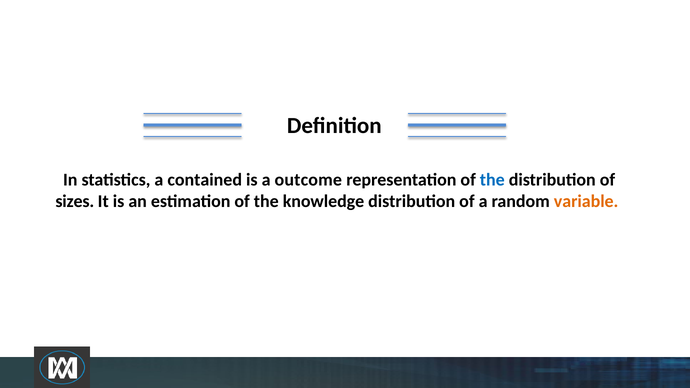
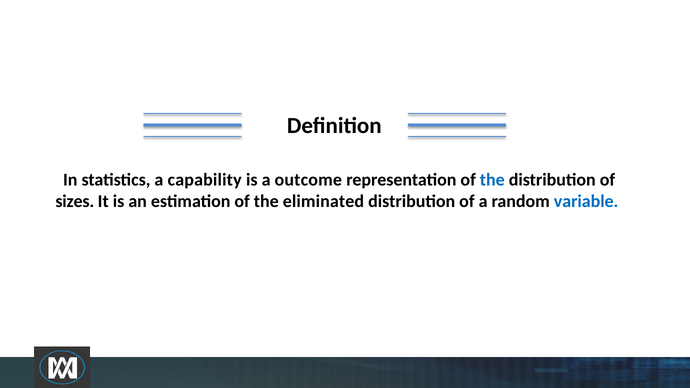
contained: contained -> capability (205, 180)
knowledge: knowledge -> eliminated (323, 201)
variable colour: orange -> blue (586, 201)
